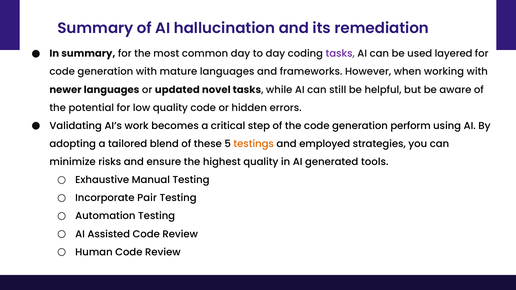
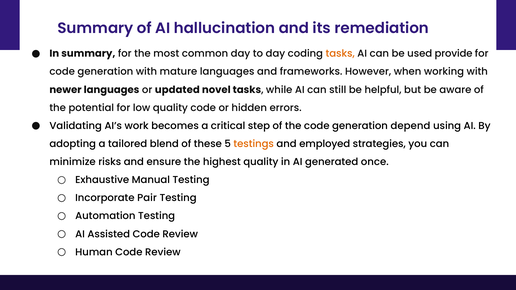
tasks colour: purple -> orange (340, 54)
layered: layered -> provide (454, 54)
perform: perform -> depend (410, 126)
tools: tools -> once (375, 162)
